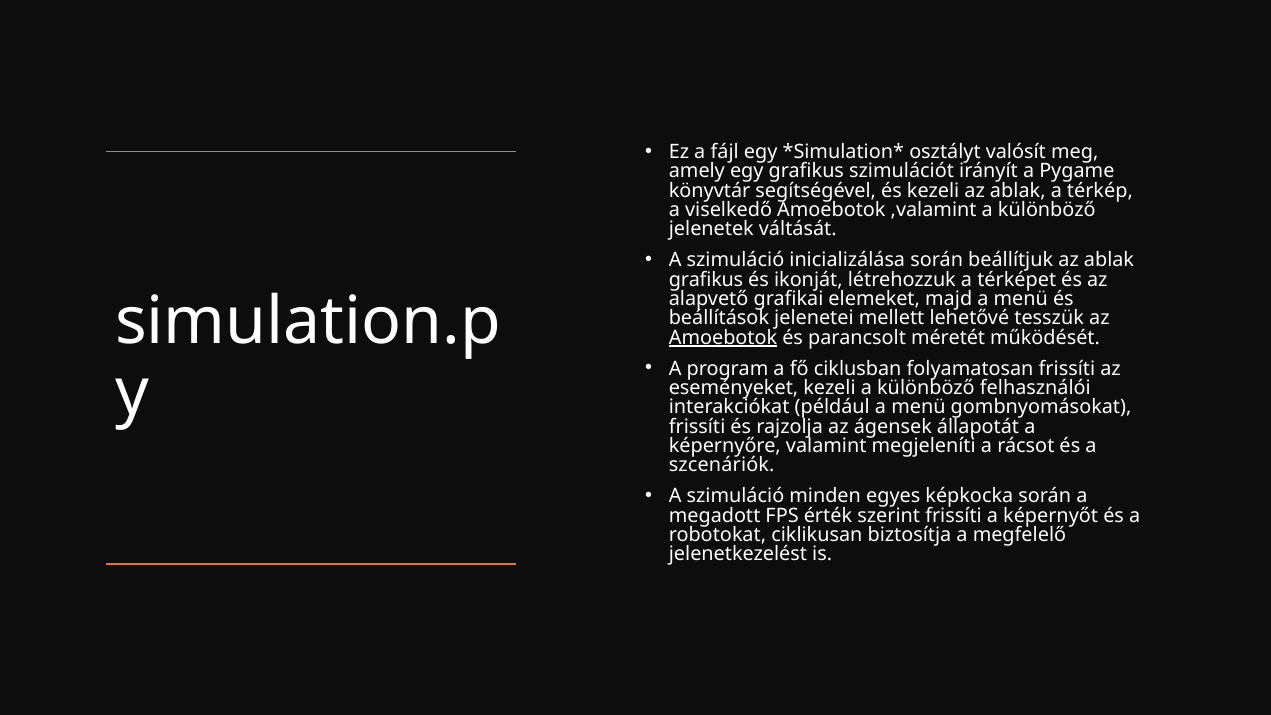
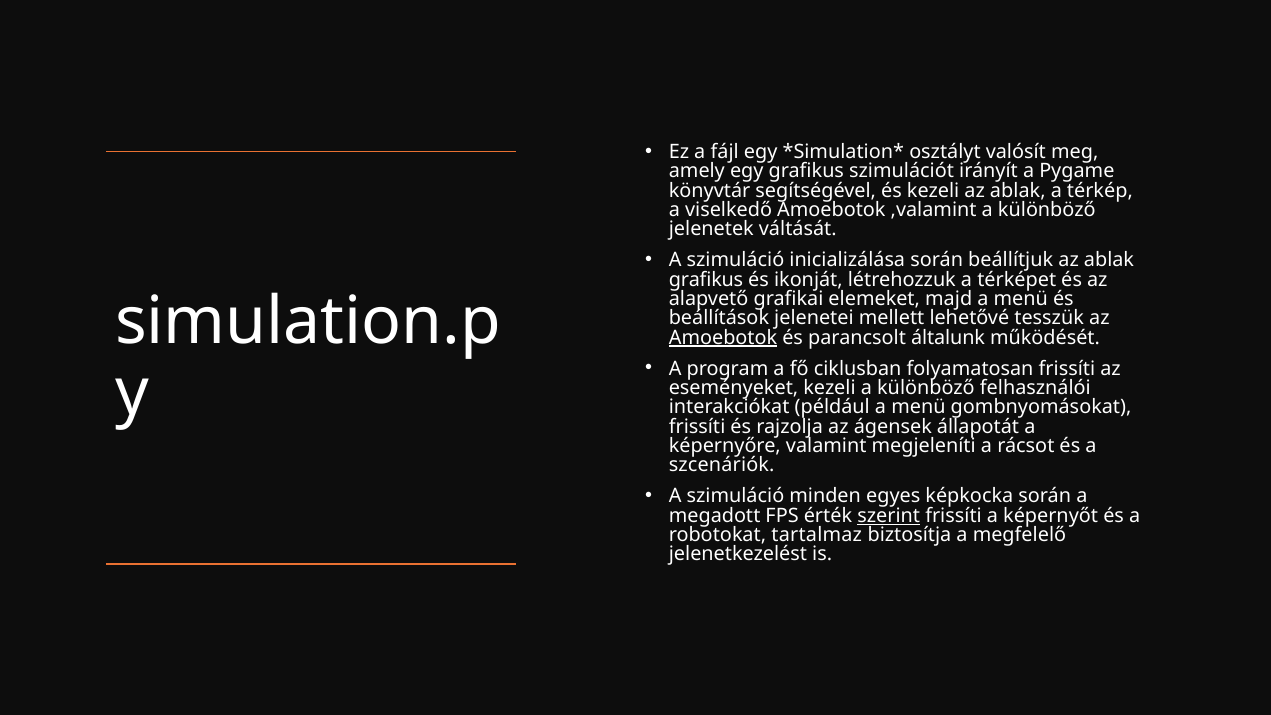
méretét: méretét -> általunk (948, 337)
szerint underline: none -> present (889, 516)
ciklikusan: ciklikusan -> tartalmaz (817, 535)
